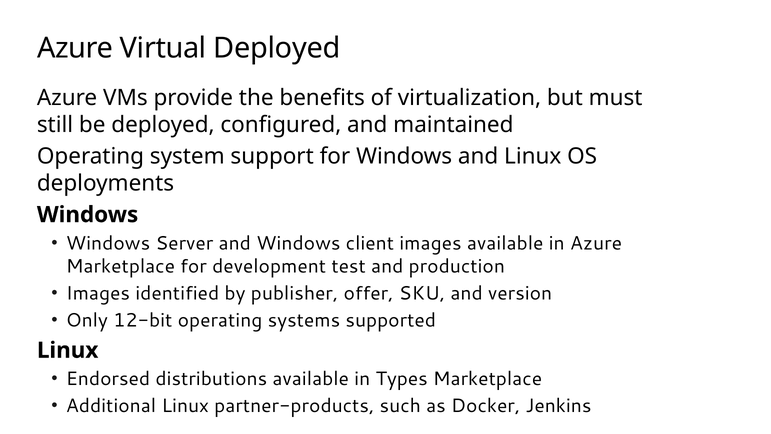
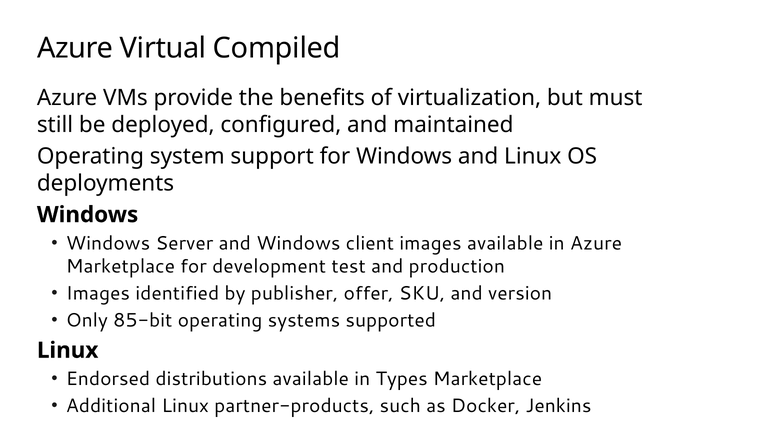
Virtual Deployed: Deployed -> Compiled (277, 48)
12-bit: 12-bit -> 85-bit (143, 320)
